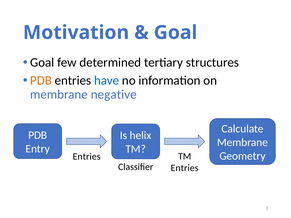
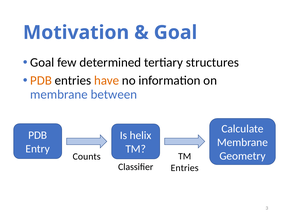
have colour: blue -> orange (107, 80)
negative: negative -> between (114, 94)
Entries: Entries -> Counts (87, 157)
